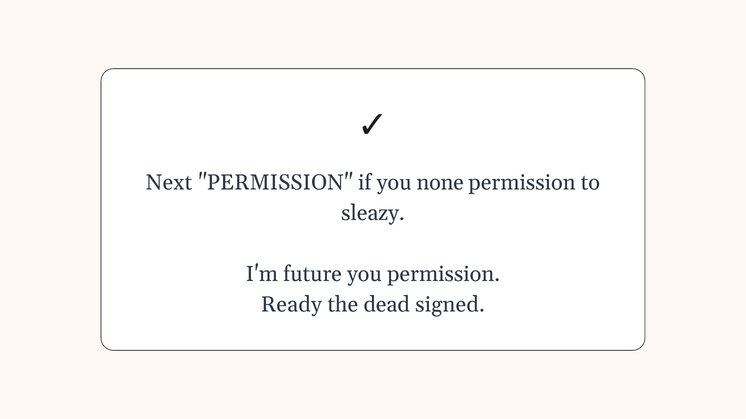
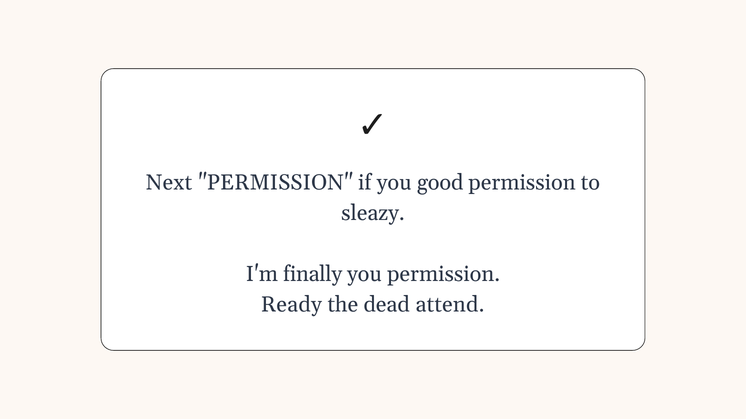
none: none -> good (440, 183)
future: future -> finally (313, 274)
signed: signed -> attend (450, 305)
